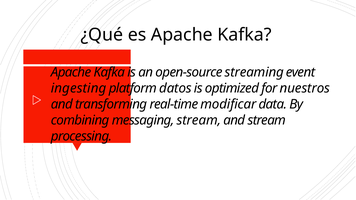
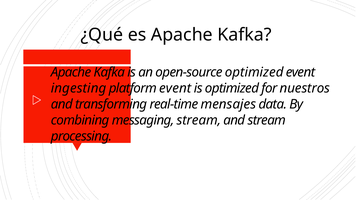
open-source streaming: streaming -> optimized (254, 72)
platform datos: datos -> event (175, 88)
modificar: modificar -> mensajes (228, 104)
